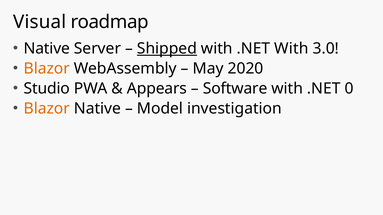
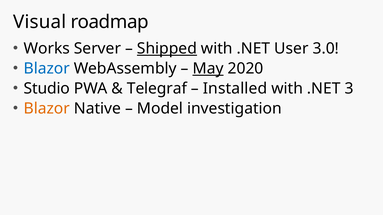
Native: Native -> Works (47, 49)
.NET With: With -> User (291, 49)
Blazor colour: orange -> blue (47, 69)
May underline: none -> present (208, 69)
Appears: Appears -> Telegraf (157, 89)
Software: Software -> Installed (235, 89)
0: 0 -> 3 (349, 89)
